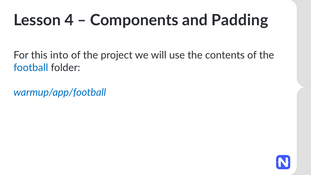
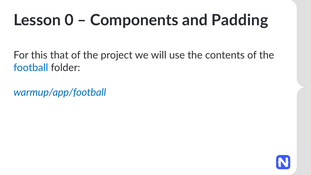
4: 4 -> 0 (69, 20)
into: into -> that (59, 55)
